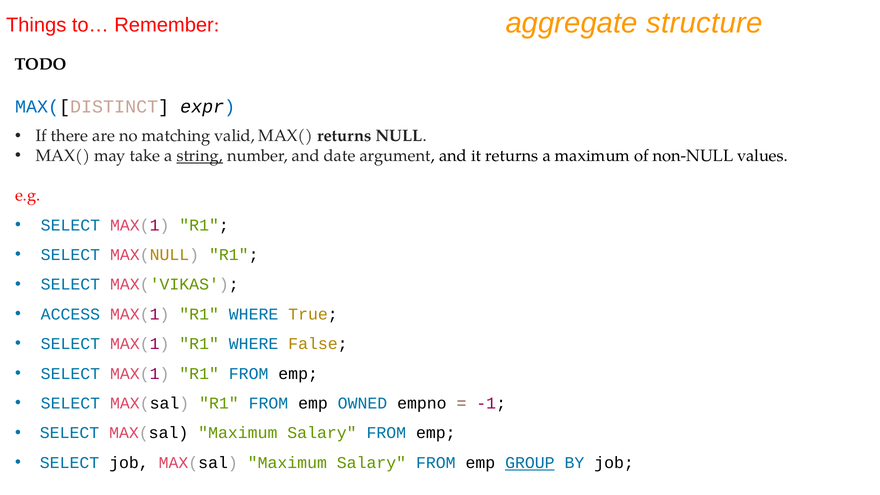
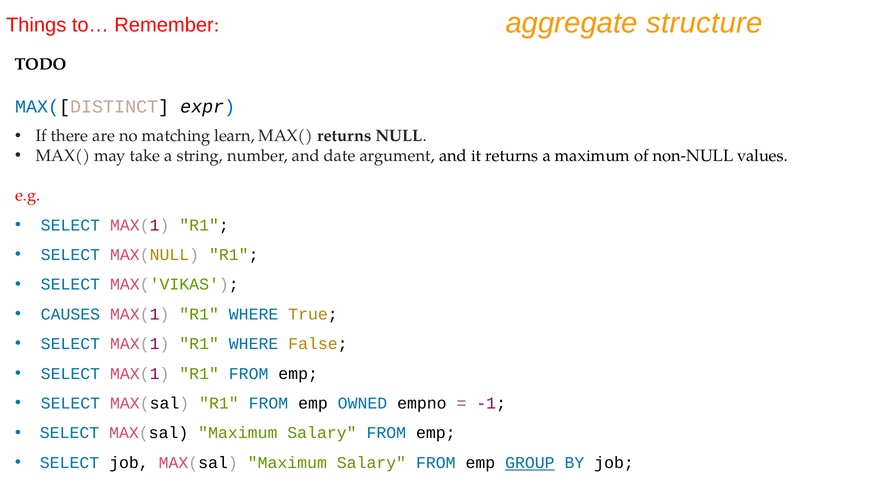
valid: valid -> learn (235, 136)
string underline: present -> none (200, 156)
ACCESS: ACCESS -> CAUSES (70, 314)
